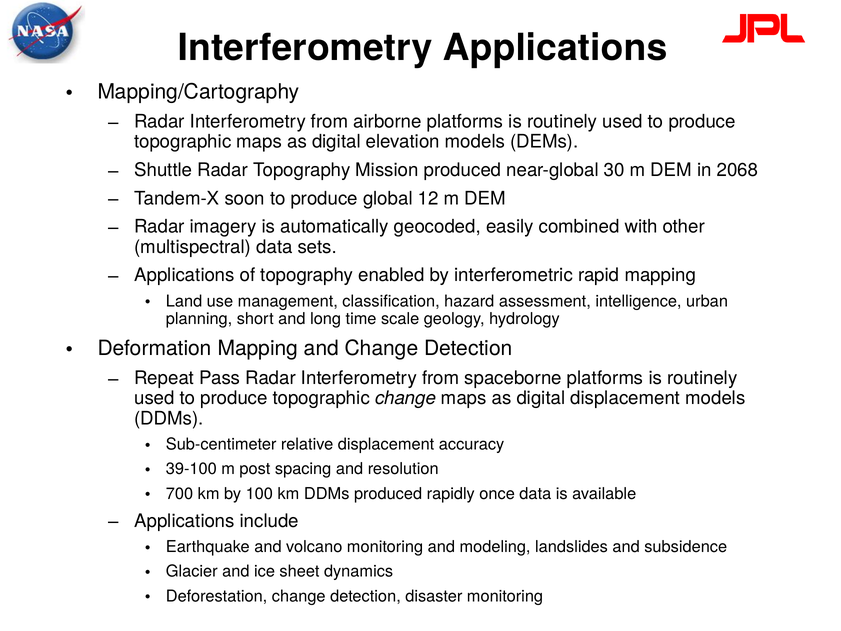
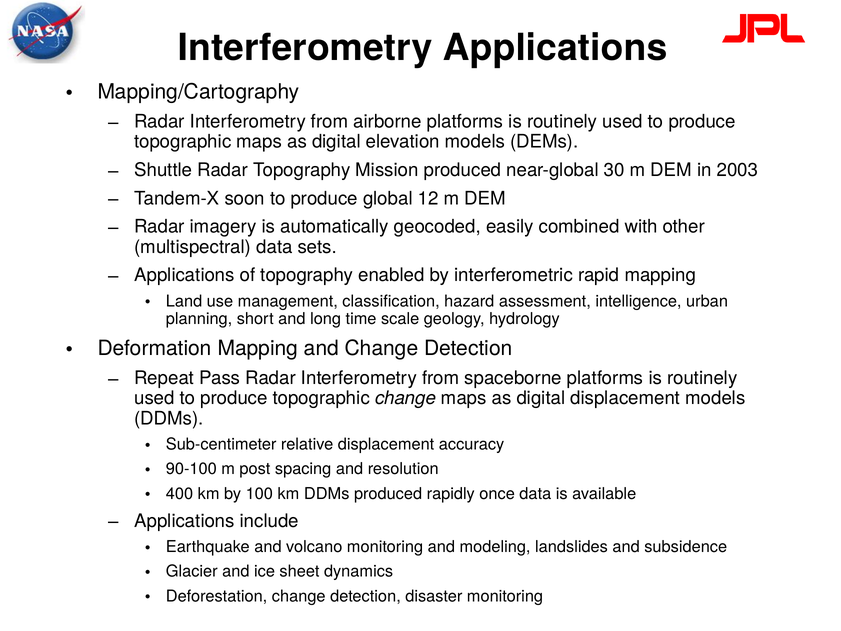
2068: 2068 -> 2003 (737, 170)
39-100: 39-100 -> 90-100 (191, 469)
700: 700 -> 400 (179, 494)
